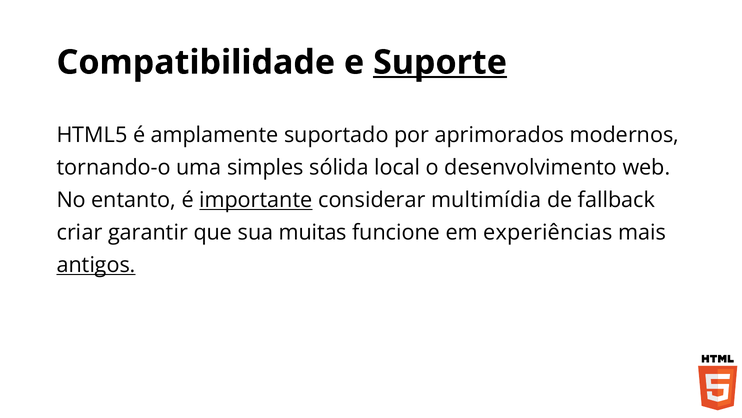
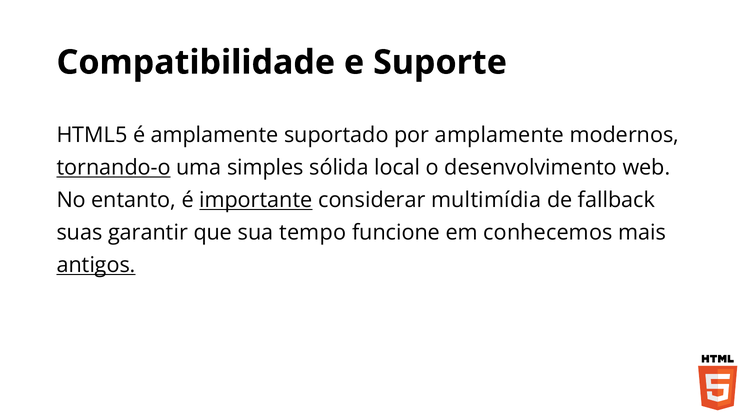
Suporte underline: present -> none (440, 62)
por aprimorados: aprimorados -> amplamente (499, 135)
tornando-o underline: none -> present (114, 167)
criar: criar -> suas (80, 232)
muitas: muitas -> tempo (313, 232)
experiências: experiências -> conhecemos (548, 232)
